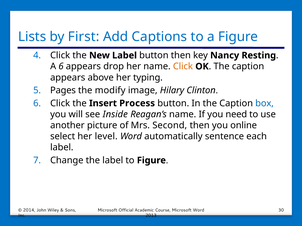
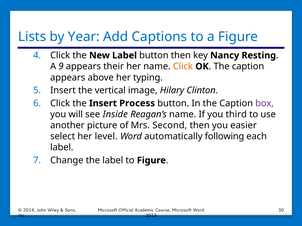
First: First -> Year (84, 37)
A 6: 6 -> 9 (61, 67)
drop: drop -> their (114, 67)
Pages: Pages -> Insert (63, 91)
modify: modify -> vertical (110, 91)
box colour: blue -> purple (265, 103)
need: need -> third (236, 115)
online: online -> easier (244, 126)
sentence: sentence -> following (225, 137)
